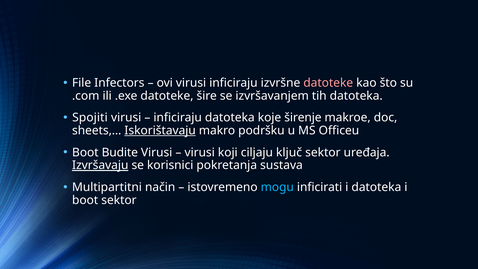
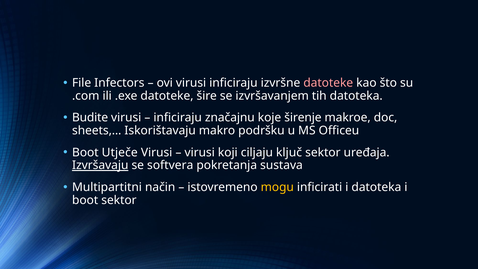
Spojiti: Spojiti -> Budite (90, 118)
inficiraju datoteka: datoteka -> značajnu (230, 118)
Iskorištavaju underline: present -> none (160, 131)
Budite: Budite -> Utječe (120, 152)
korisnici: korisnici -> softvera (170, 165)
mogu colour: light blue -> yellow (277, 187)
